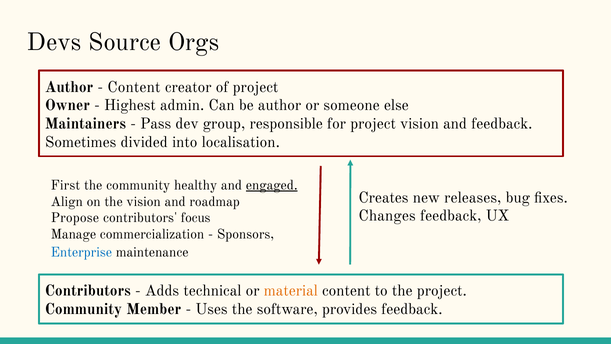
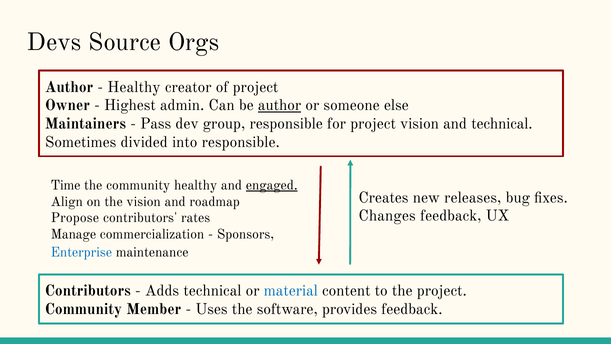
Content: Content -> Healthy (134, 87)
author underline: none -> present (280, 105)
and feedback: feedback -> technical (502, 124)
into localisation: localisation -> responsible (241, 142)
First: First -> Time (66, 185)
focus: focus -> rates (196, 218)
material colour: orange -> blue (291, 291)
